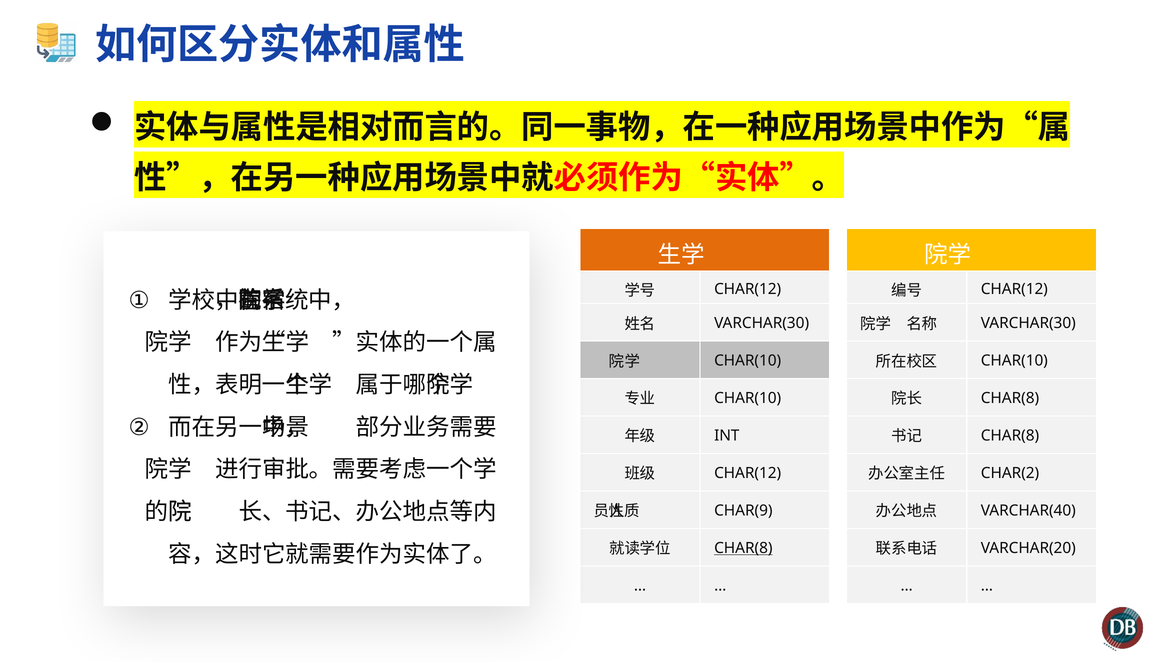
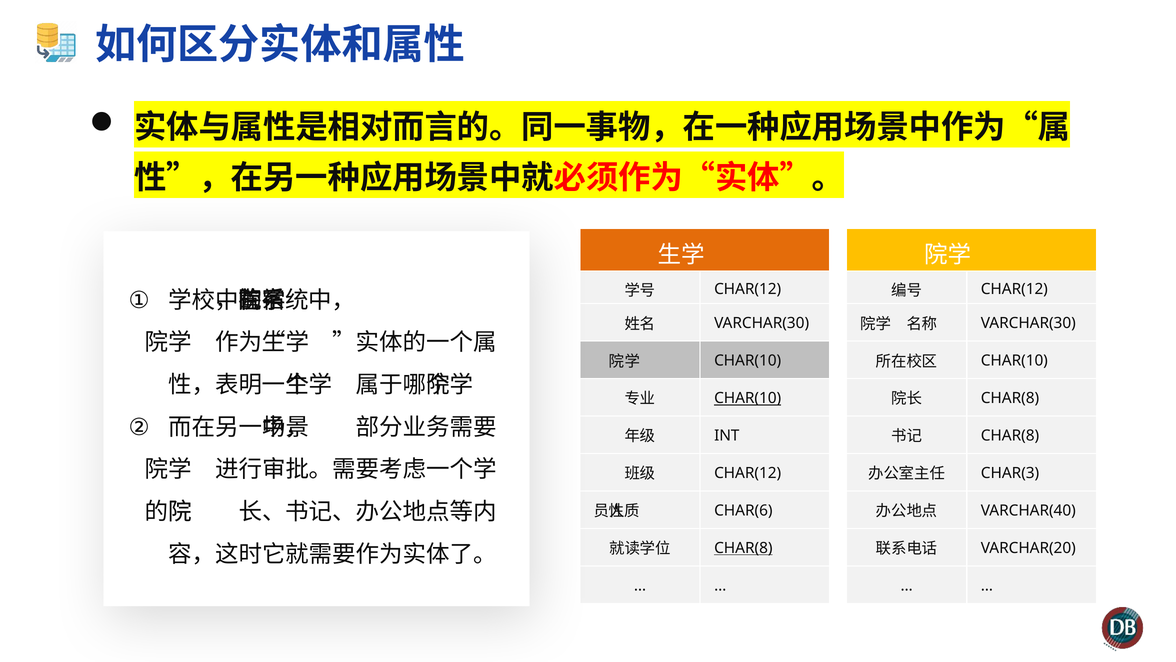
CHAR(10 underline: none -> present (748, 398)
CHAR(2: CHAR(2 -> CHAR(3 (1010, 473)
CHAR(9: CHAR(9 -> CHAR(6 (743, 510)
